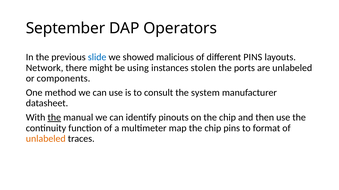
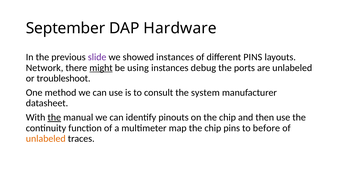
Operators: Operators -> Hardware (180, 28)
slide colour: blue -> purple (97, 57)
showed malicious: malicious -> instances (175, 57)
might underline: none -> present (101, 68)
stolen: stolen -> debug (203, 68)
components: components -> troubleshoot (64, 79)
format: format -> before (266, 128)
